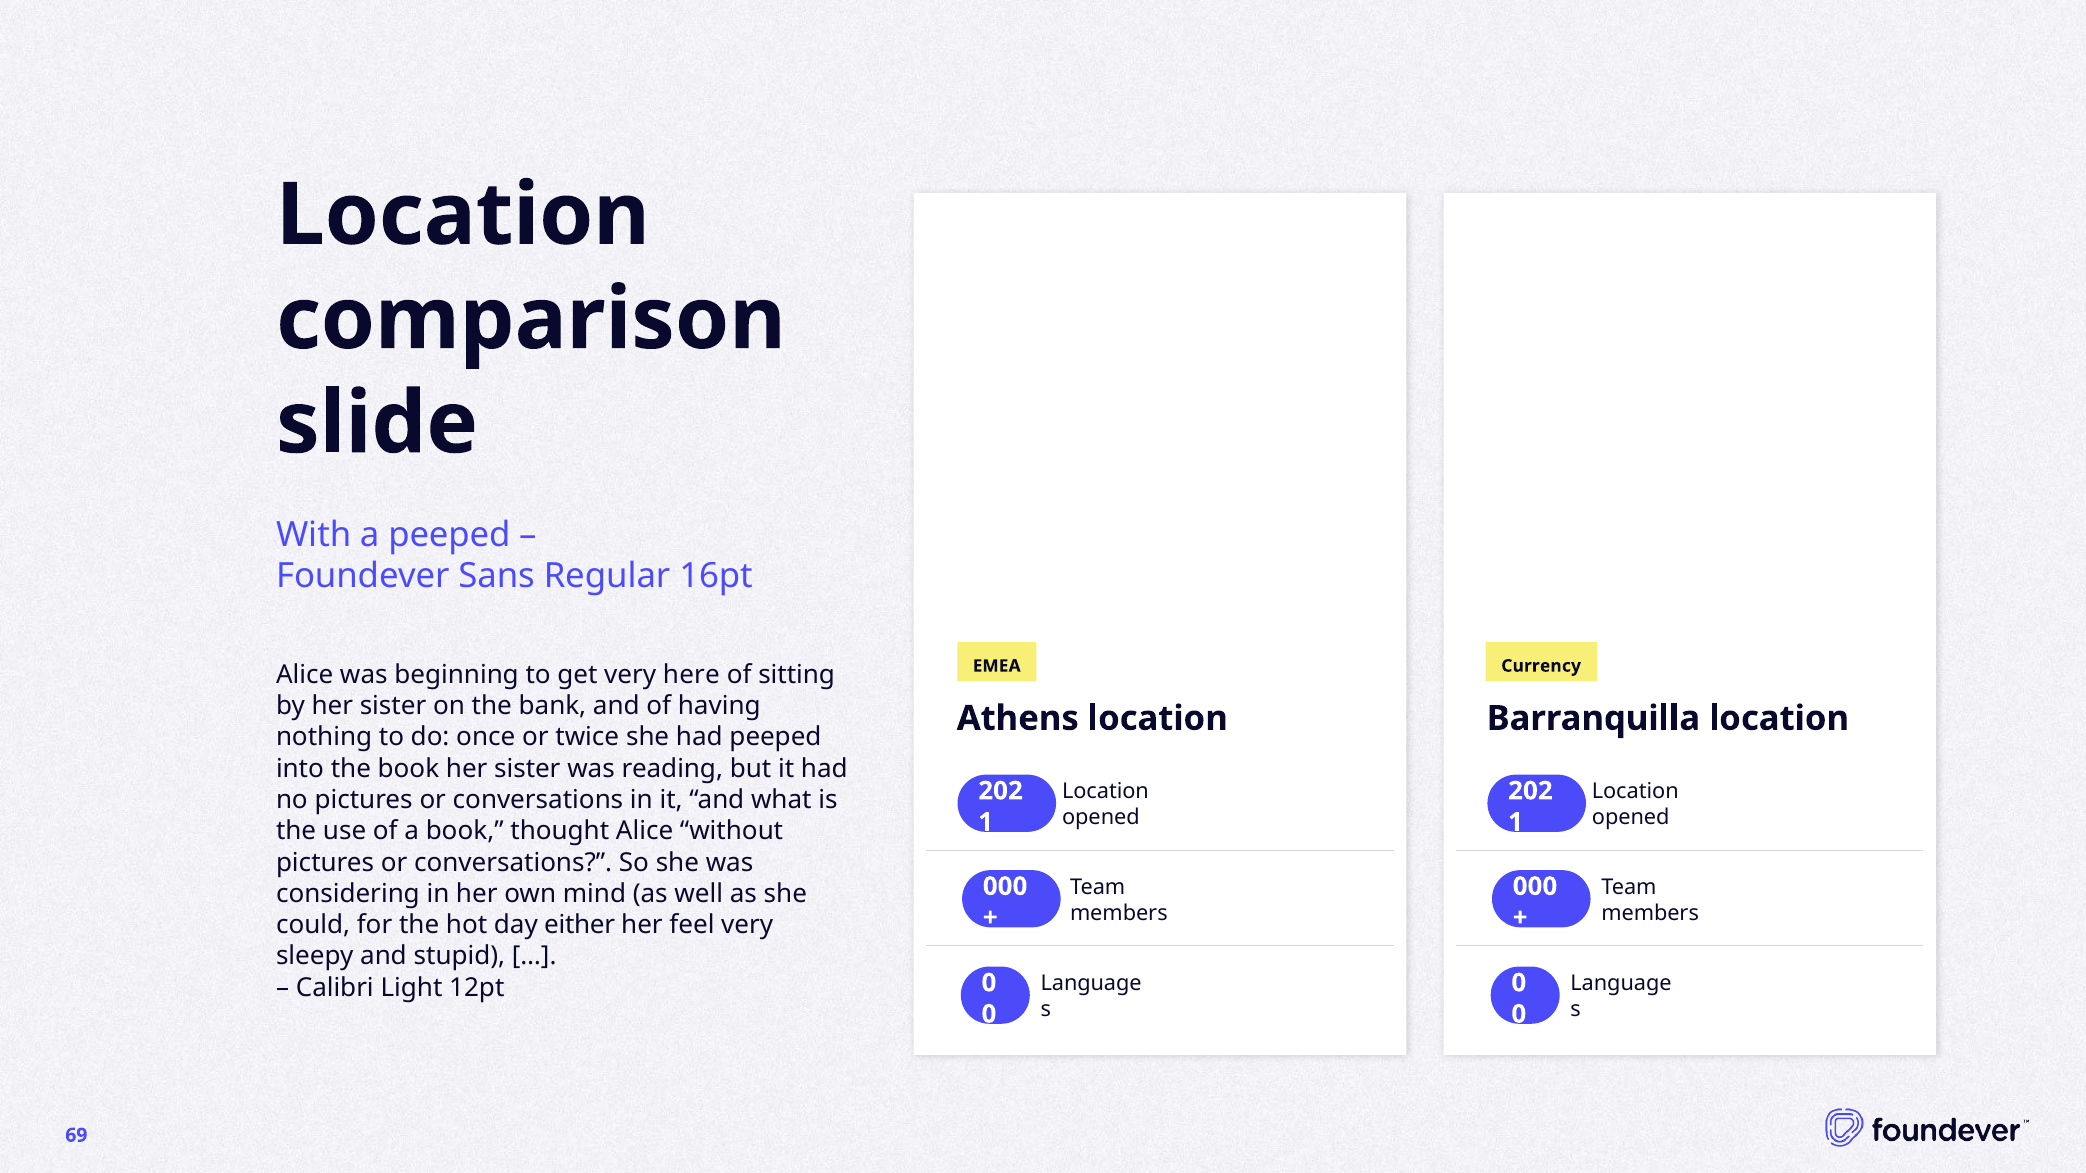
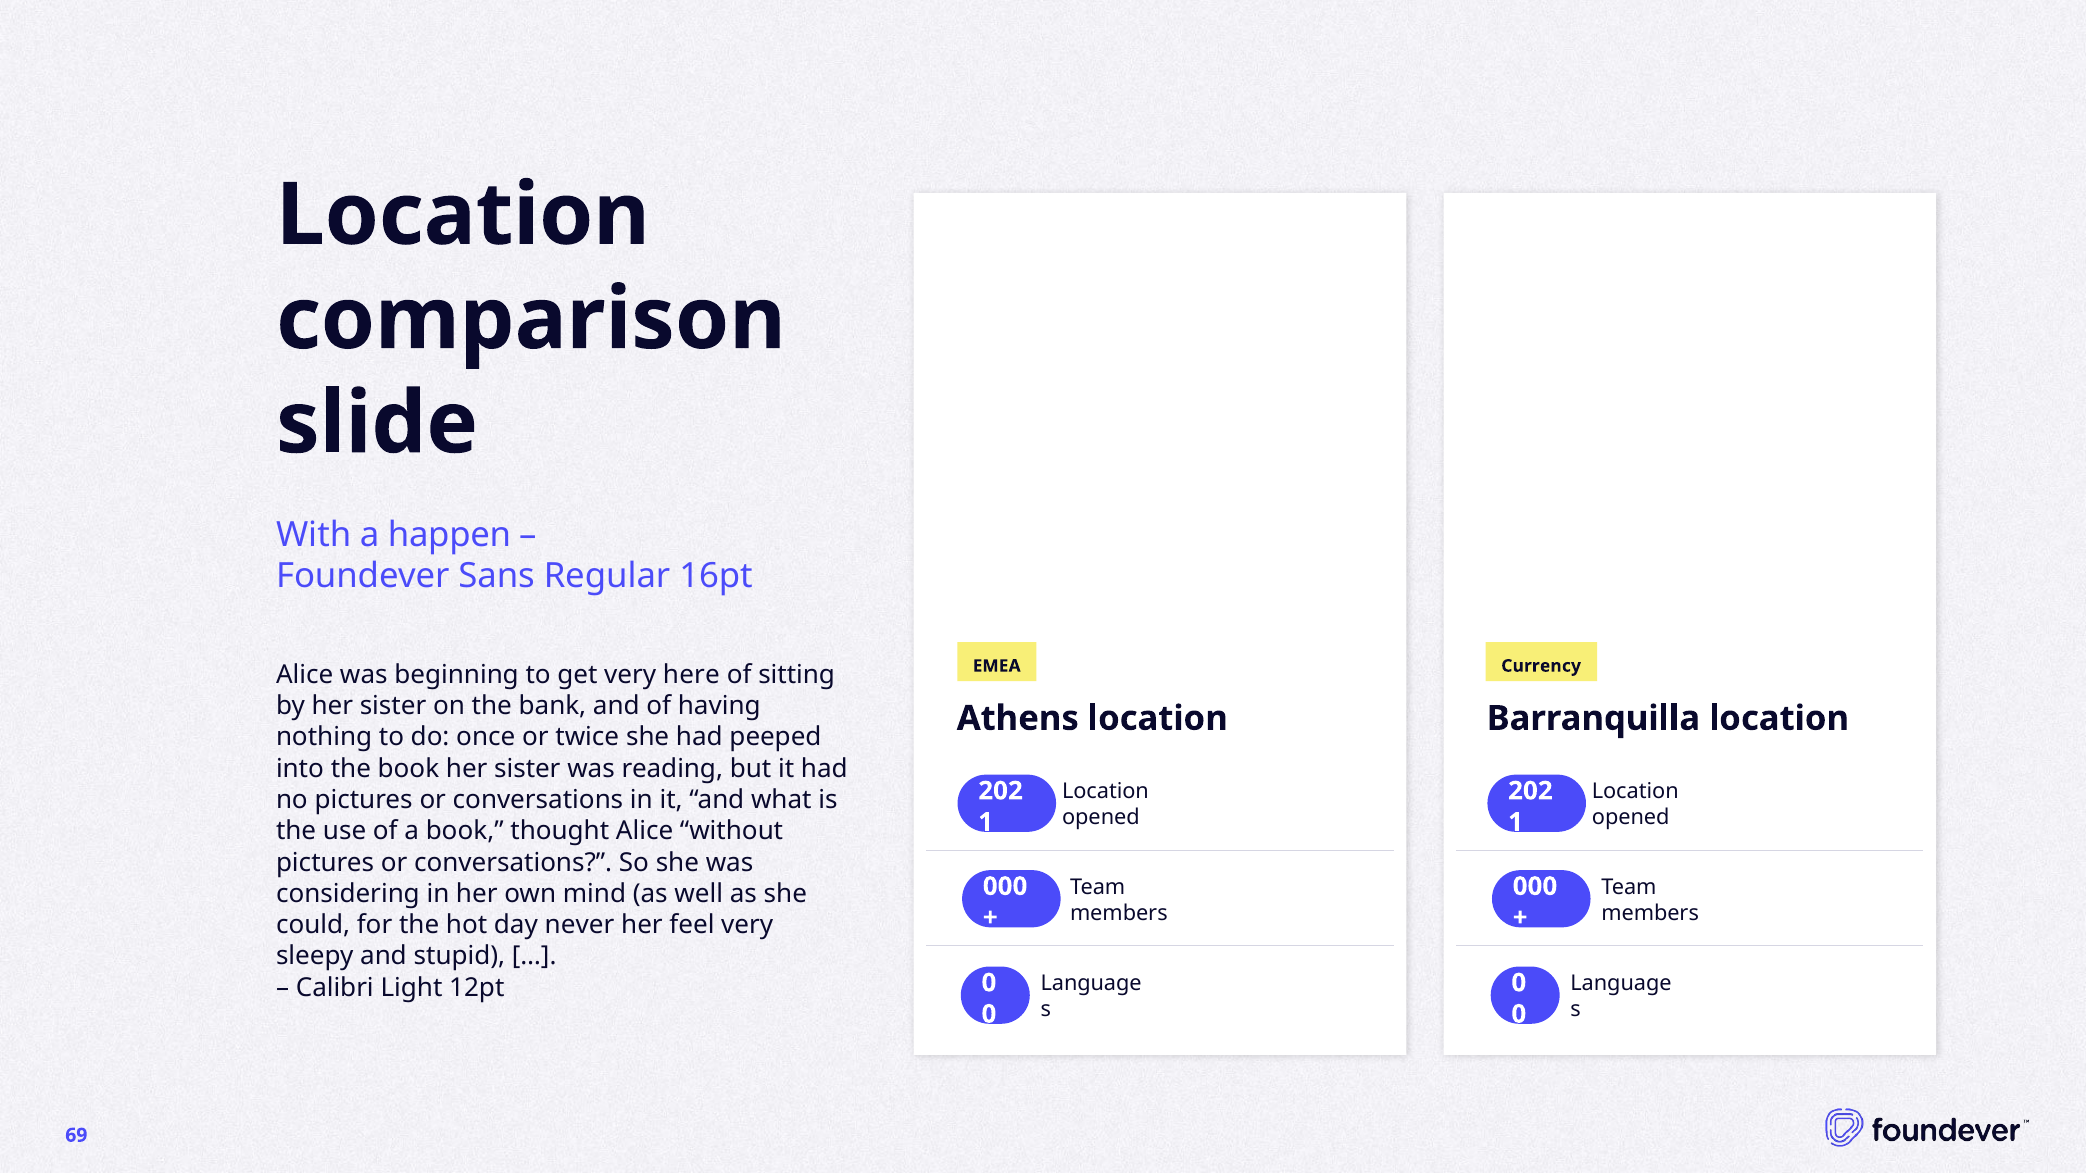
a peeped: peeped -> happen (449, 535)
either: either -> never (579, 925)
